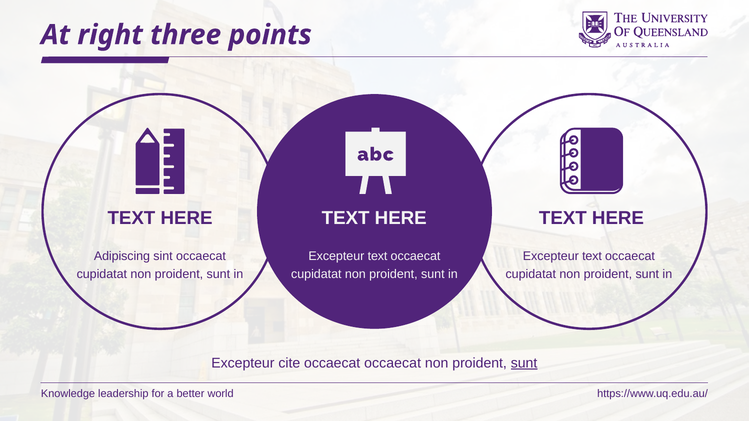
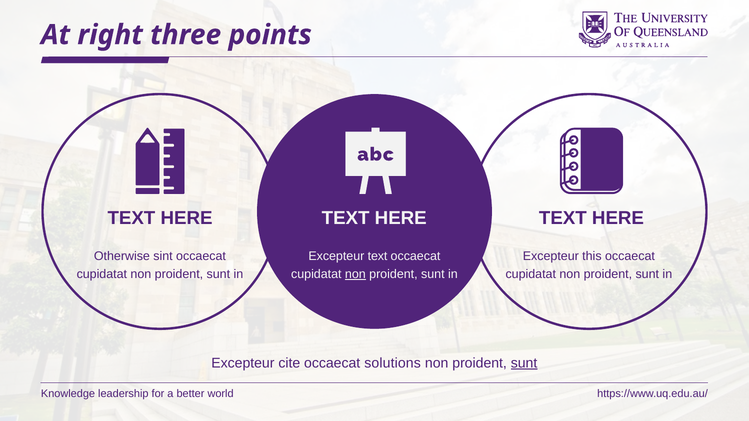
Adipiscing: Adipiscing -> Otherwise (122, 256)
text: text -> this (592, 256)
non underline: none -> present (355, 274)
occaecat occaecat: occaecat -> solutions (393, 363)
